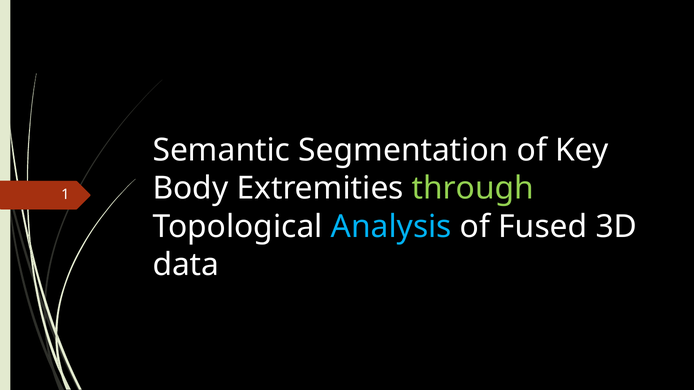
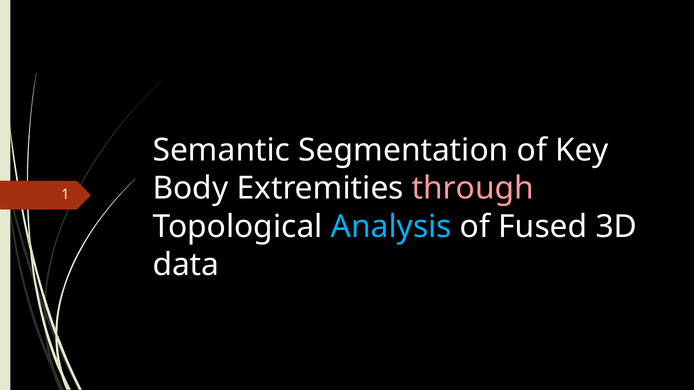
through colour: light green -> pink (473, 189)
